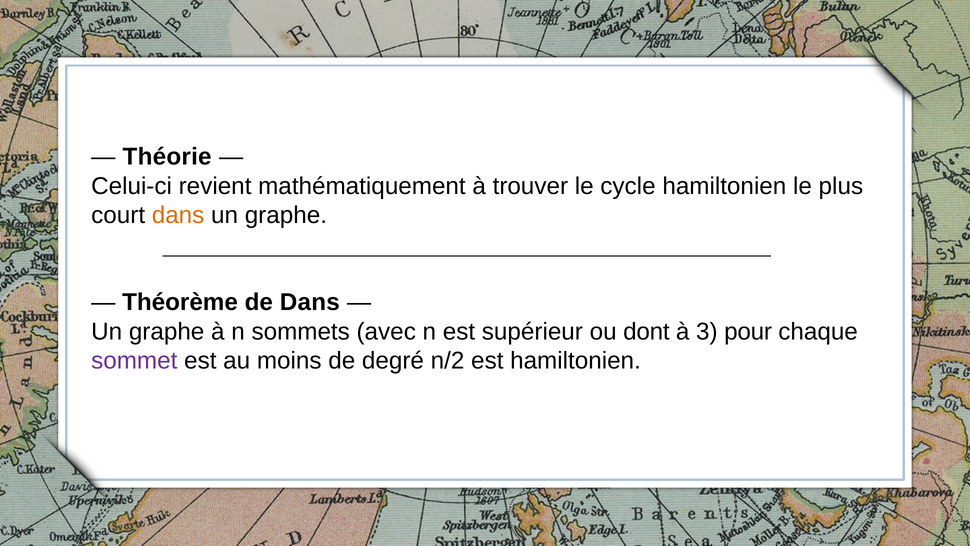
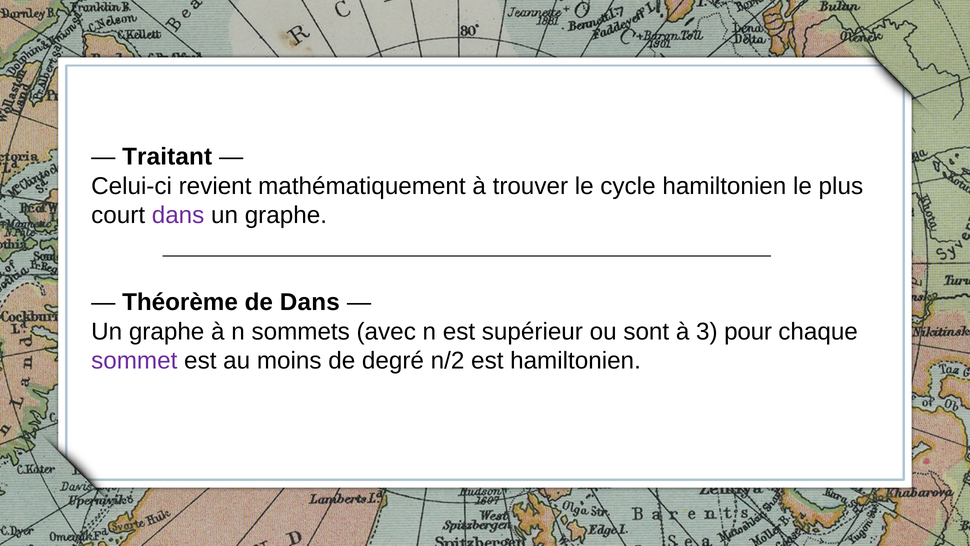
Théorie: Théorie -> Traitant (167, 157)
dans colour: orange -> purple (178, 215)
dont: dont -> sont (646, 331)
